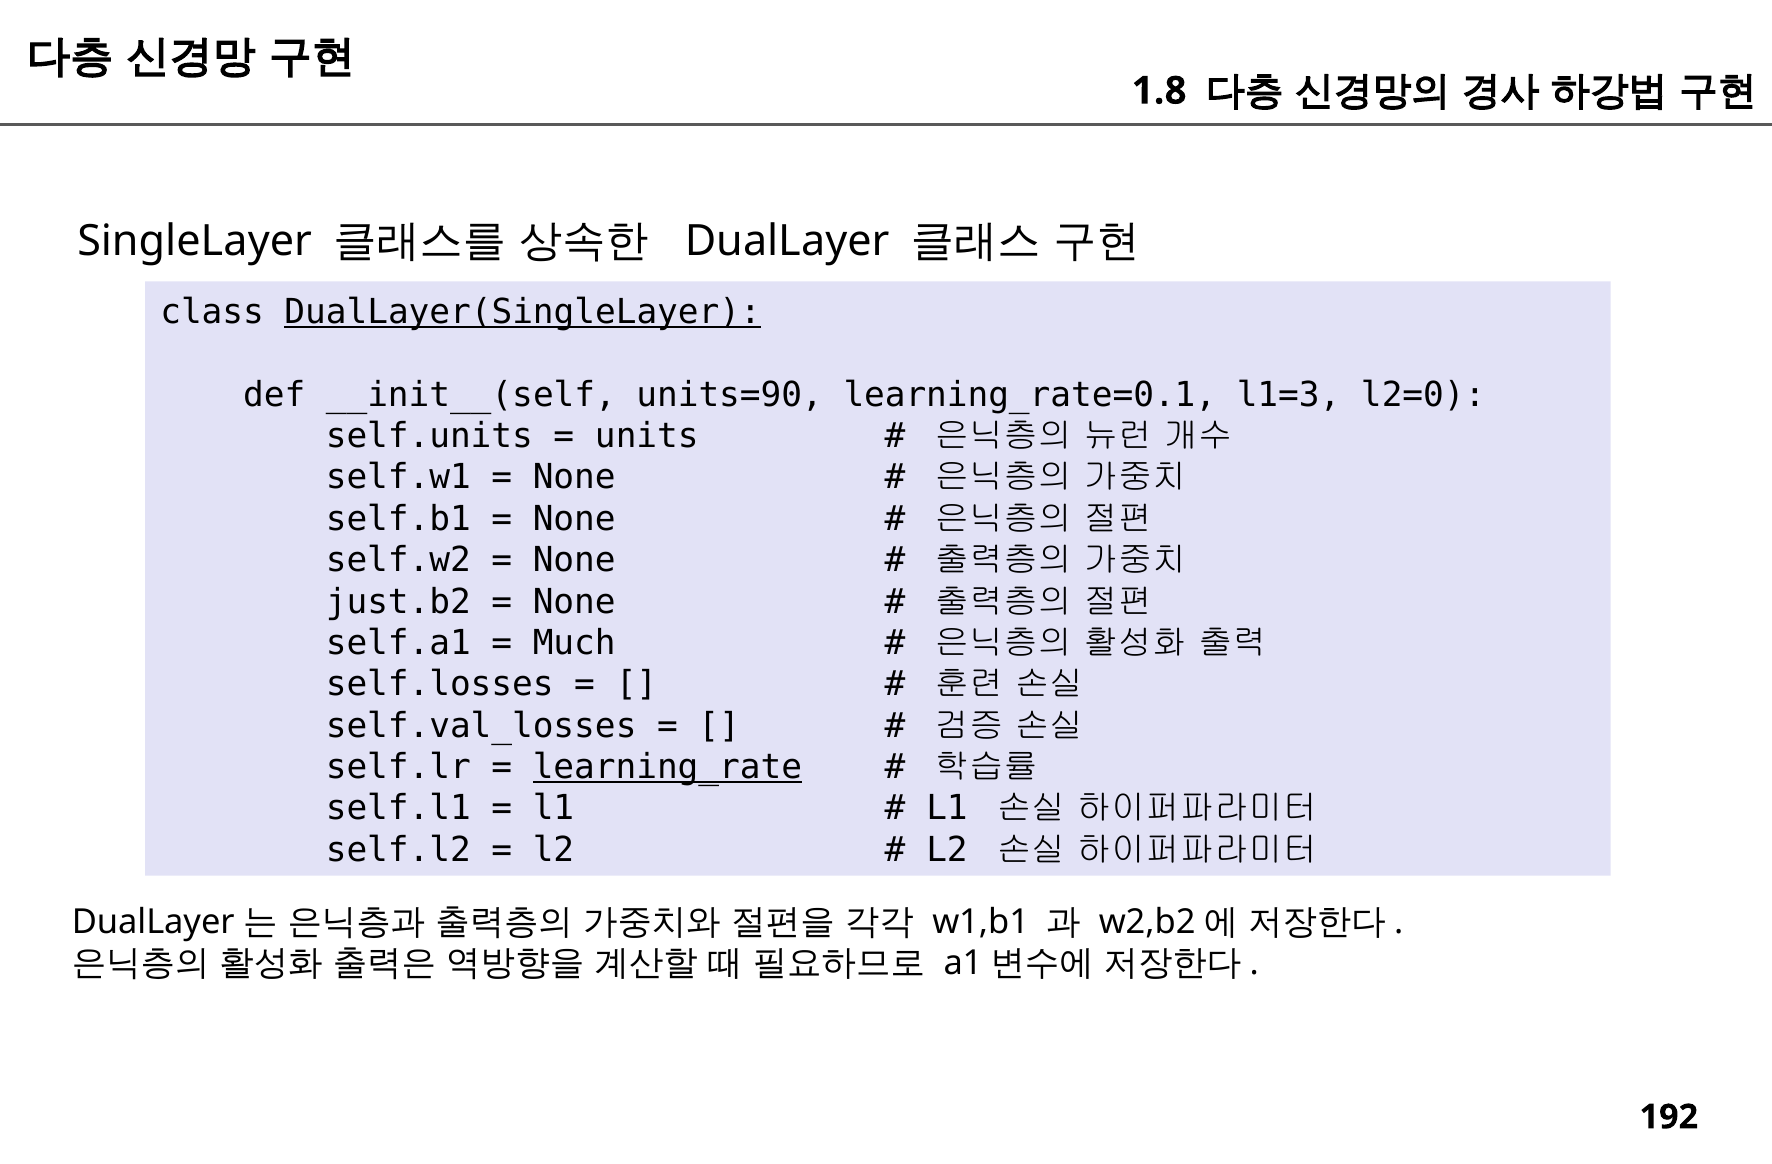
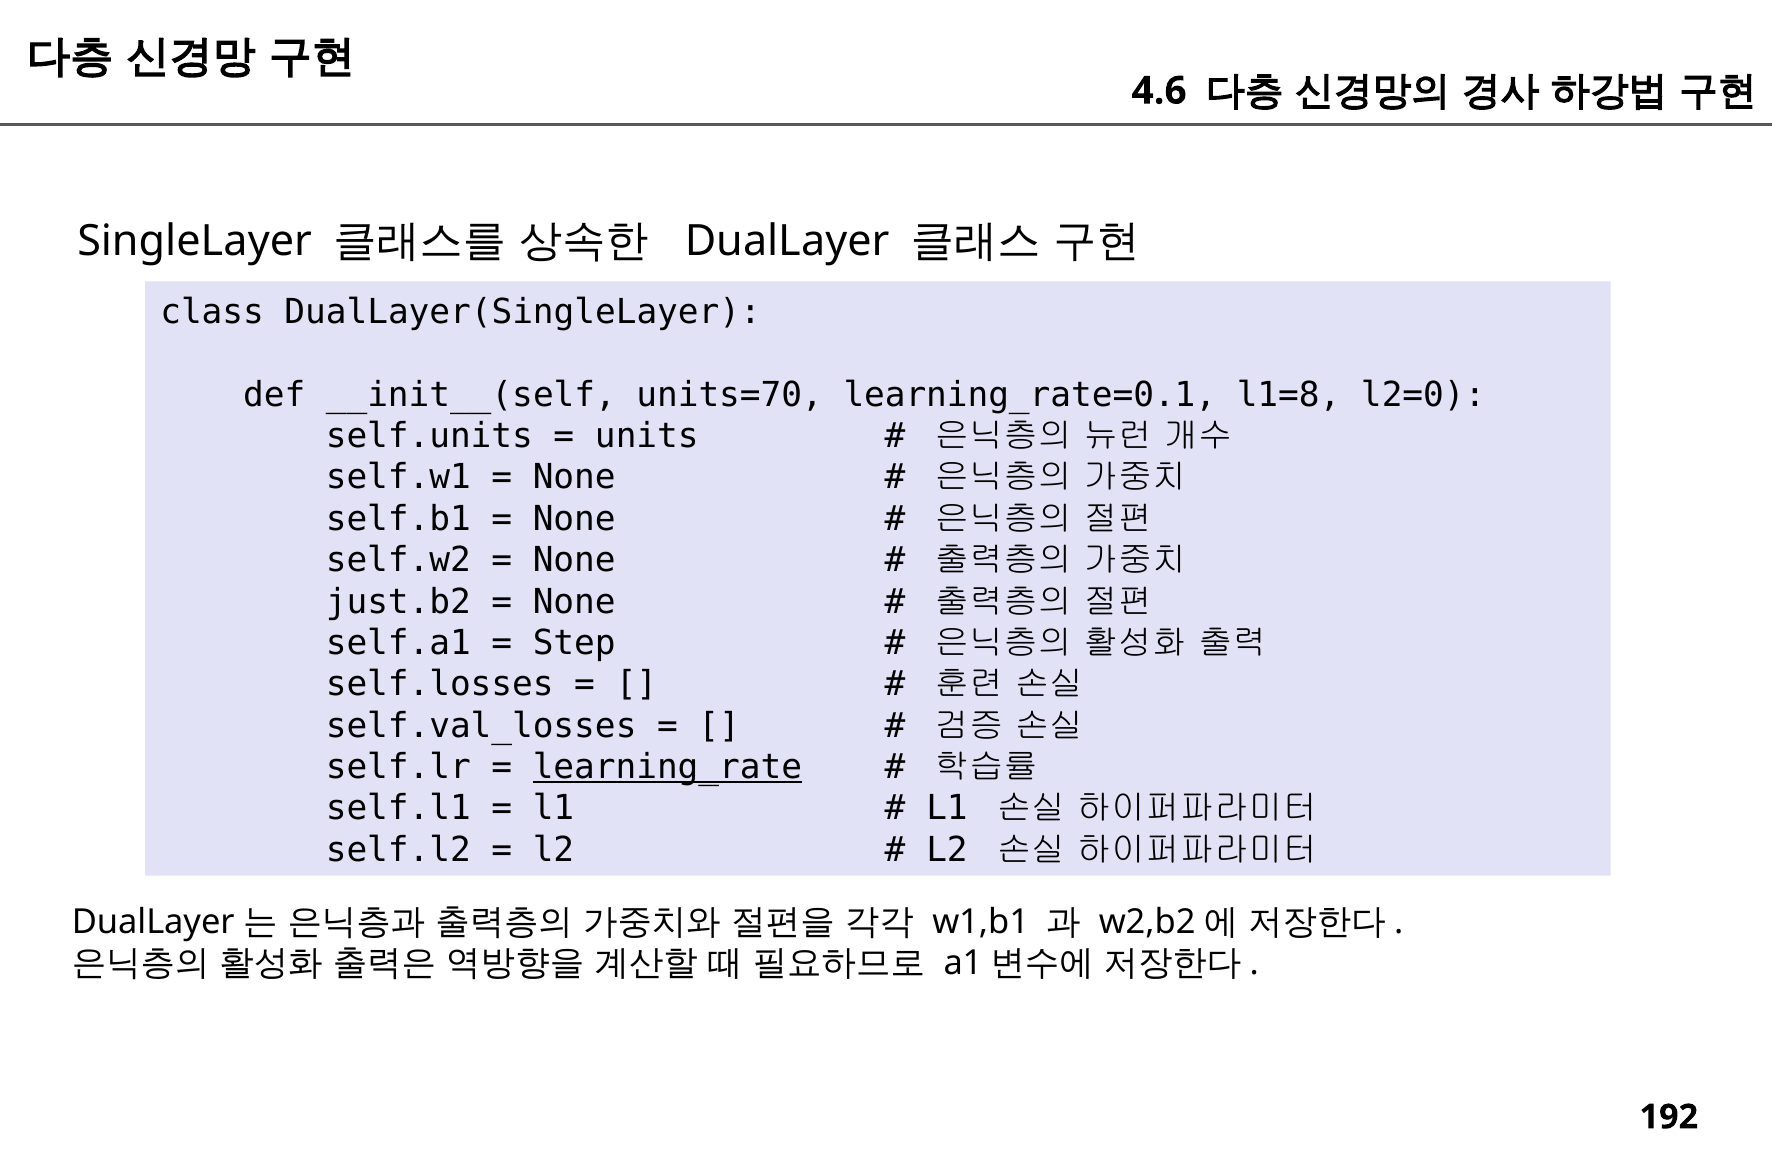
1.8: 1.8 -> 4.6 (1159, 91)
DualLayer(SingleLayer underline: present -> none (523, 312)
units=90: units=90 -> units=70 (730, 395)
l1=3: l1=3 -> l1=8 (1289, 395)
Much: Much -> Step (574, 643)
